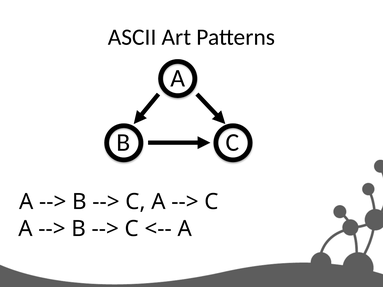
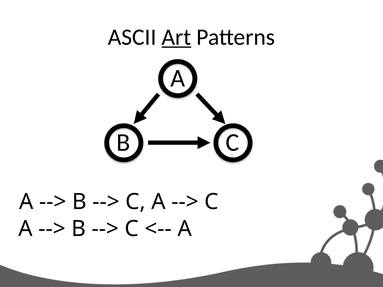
Art underline: none -> present (176, 37)
